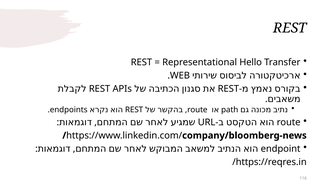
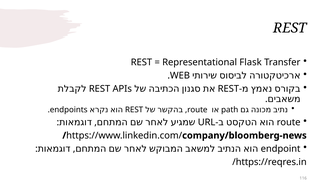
Hello: Hello -> Flask (251, 62)
